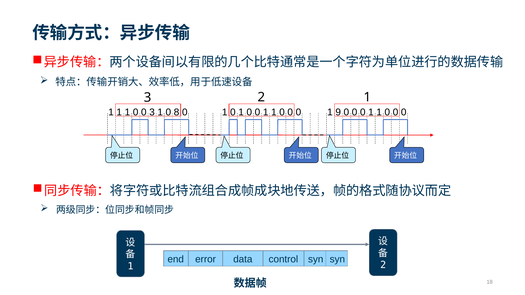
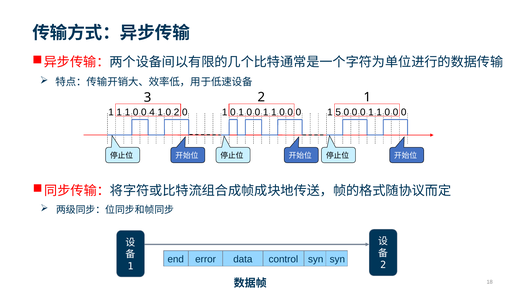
0 3: 3 -> 4 (152, 112)
0 8: 8 -> 2 (177, 112)
9: 9 -> 5 (338, 112)
